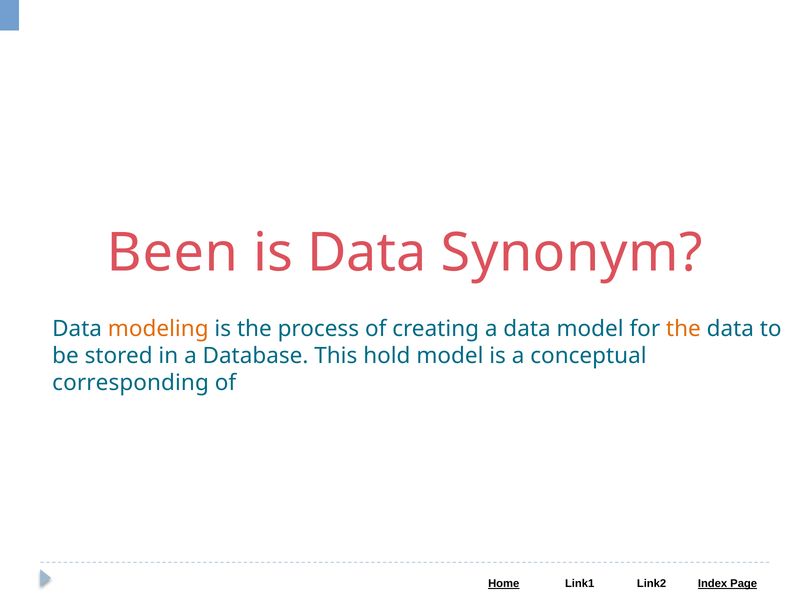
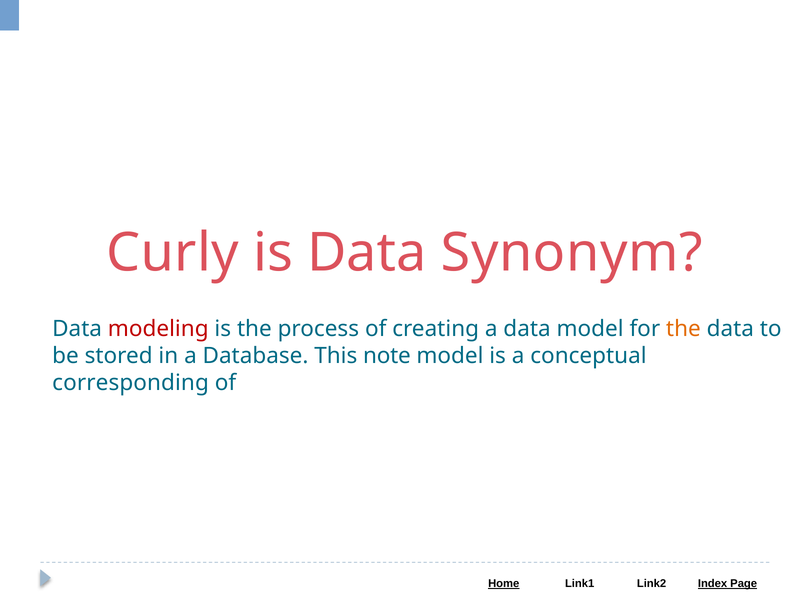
Been: Been -> Curly (172, 253)
modeling colour: orange -> red (158, 329)
hold: hold -> note (387, 356)
